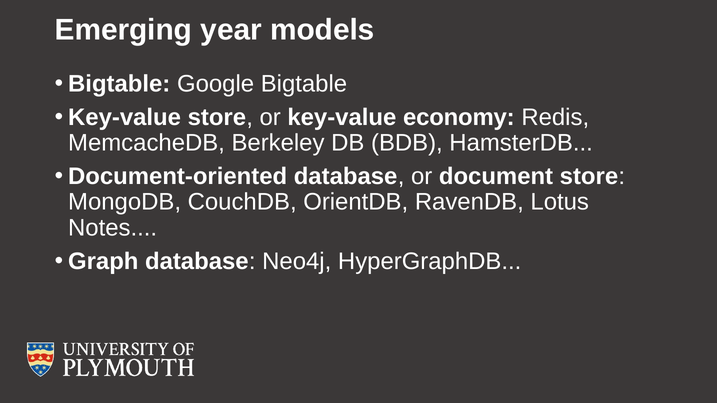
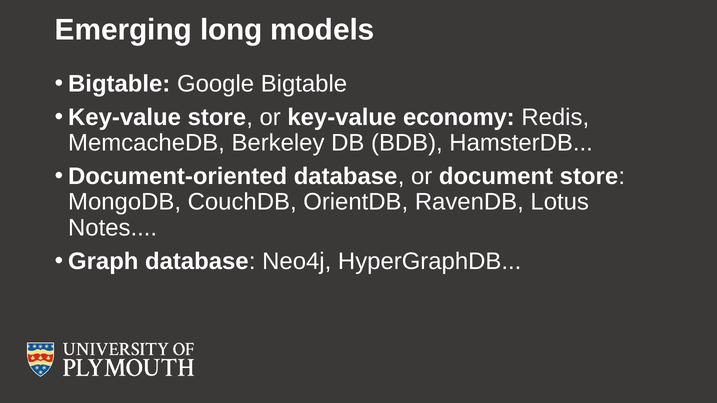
year: year -> long (231, 30)
